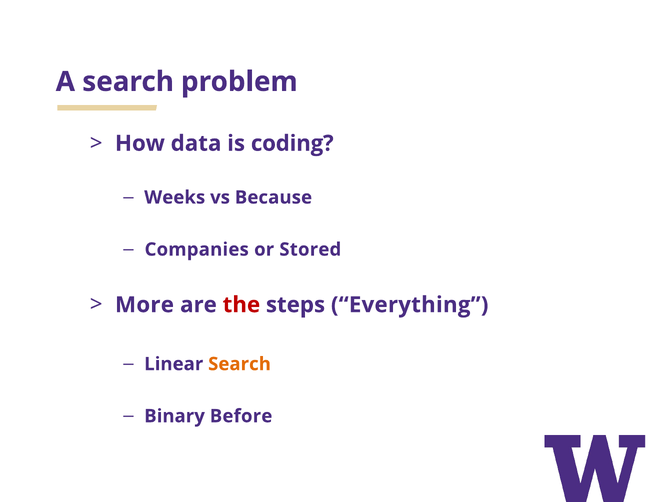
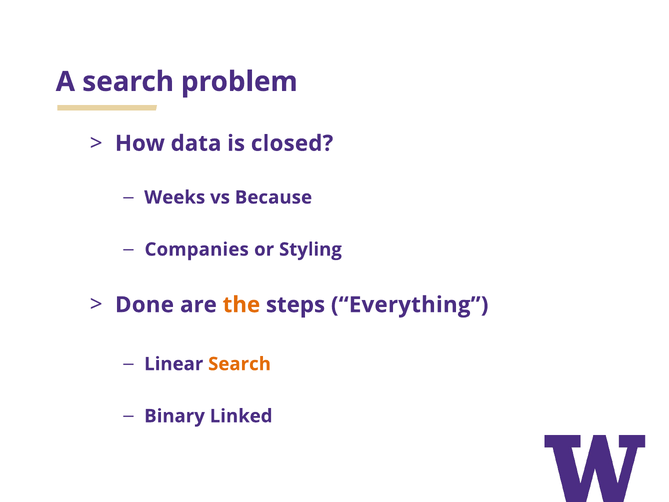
coding: coding -> closed (292, 143)
Stored: Stored -> Styling (310, 249)
More: More -> Done (145, 305)
the colour: red -> orange (241, 305)
Before: Before -> Linked (241, 416)
